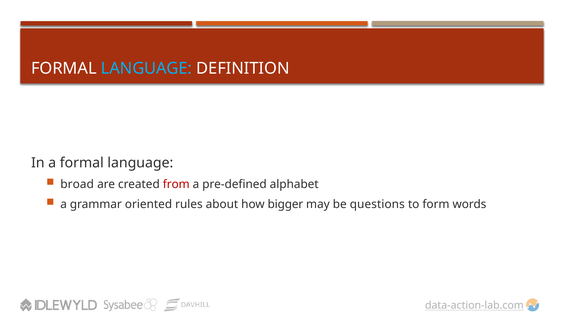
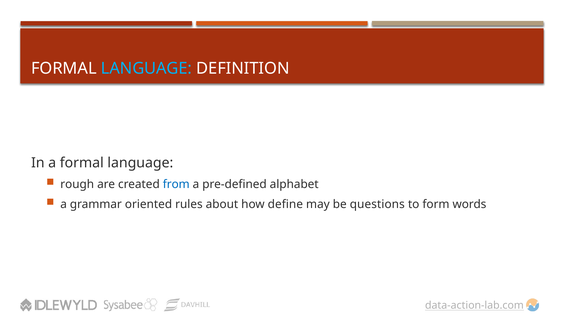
broad: broad -> rough (77, 184)
from colour: red -> blue (176, 184)
bigger: bigger -> define (285, 204)
